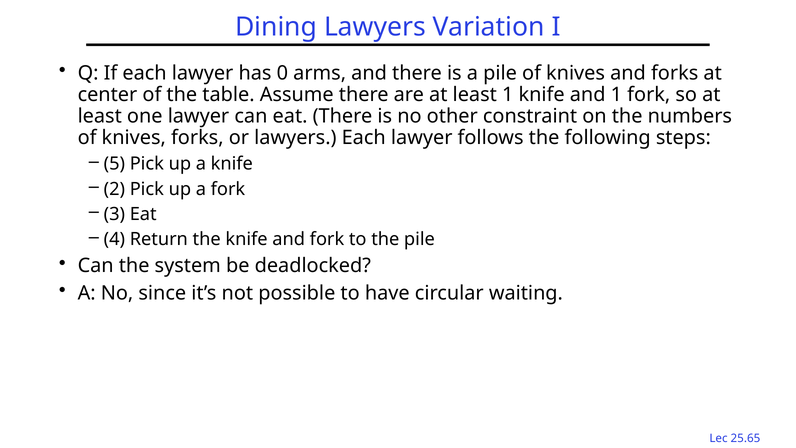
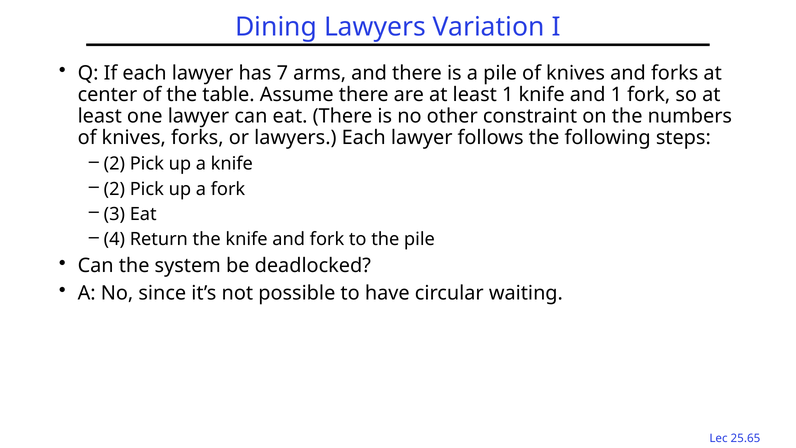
0: 0 -> 7 (282, 73)
5: 5 -> 2 (114, 164)
